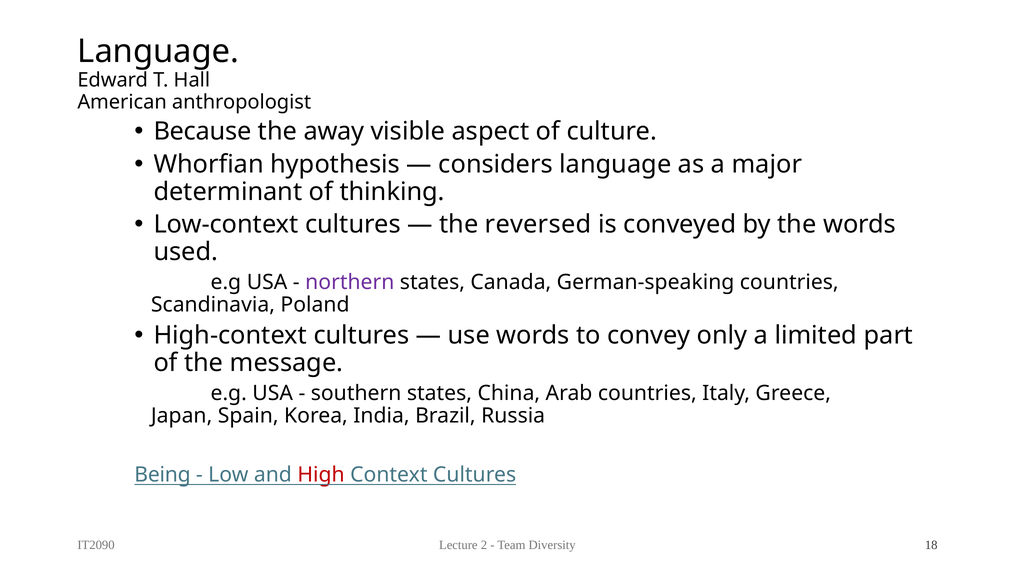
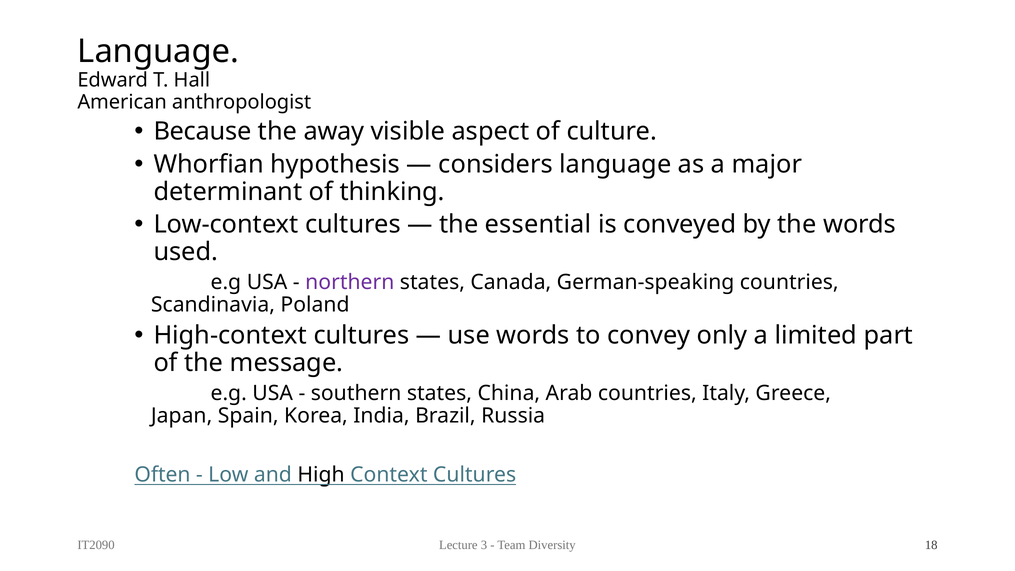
reversed: reversed -> essential (538, 224)
Being: Being -> Often (163, 475)
High colour: red -> black (321, 475)
2: 2 -> 3 (484, 545)
